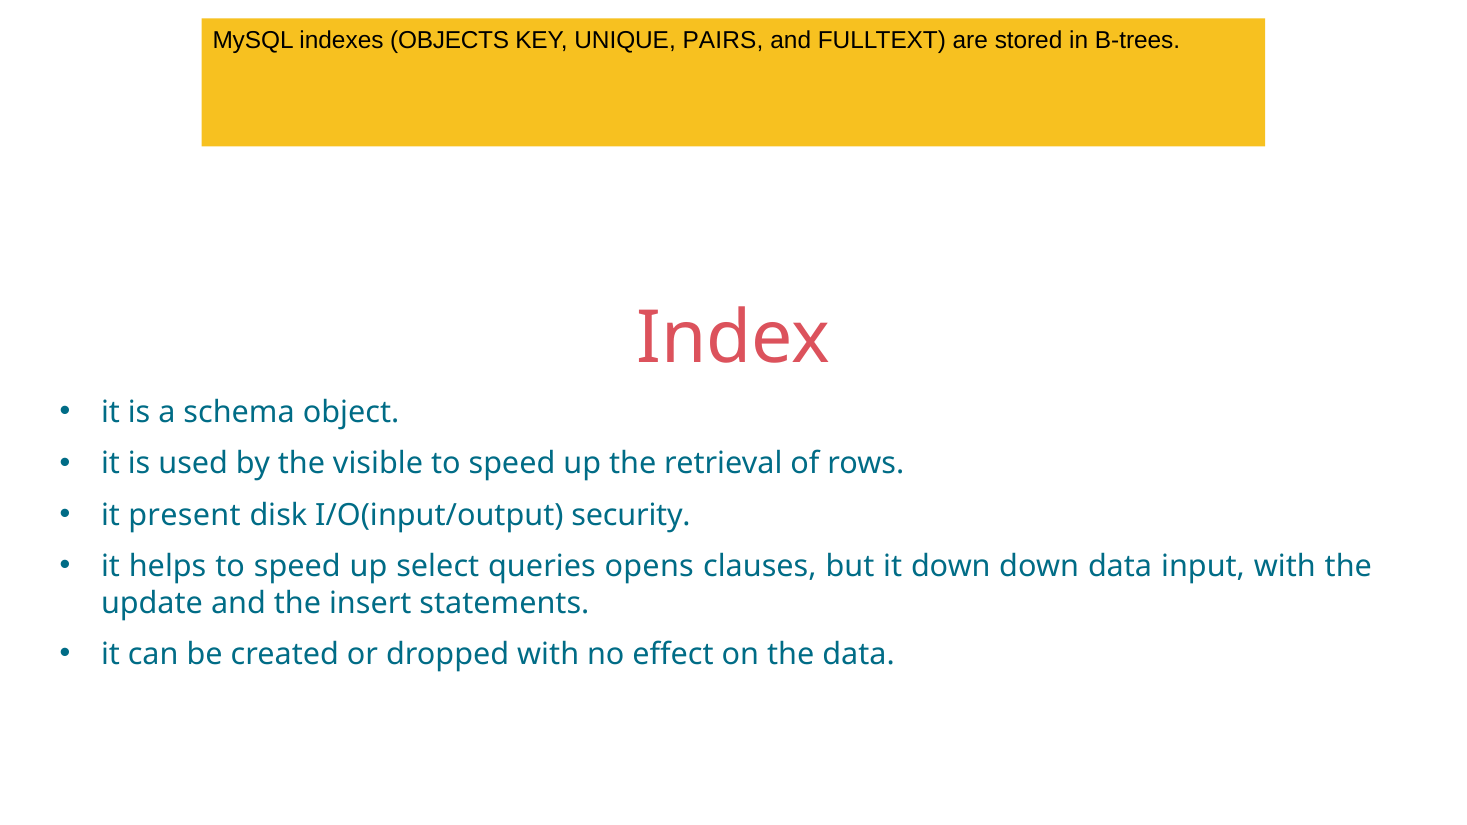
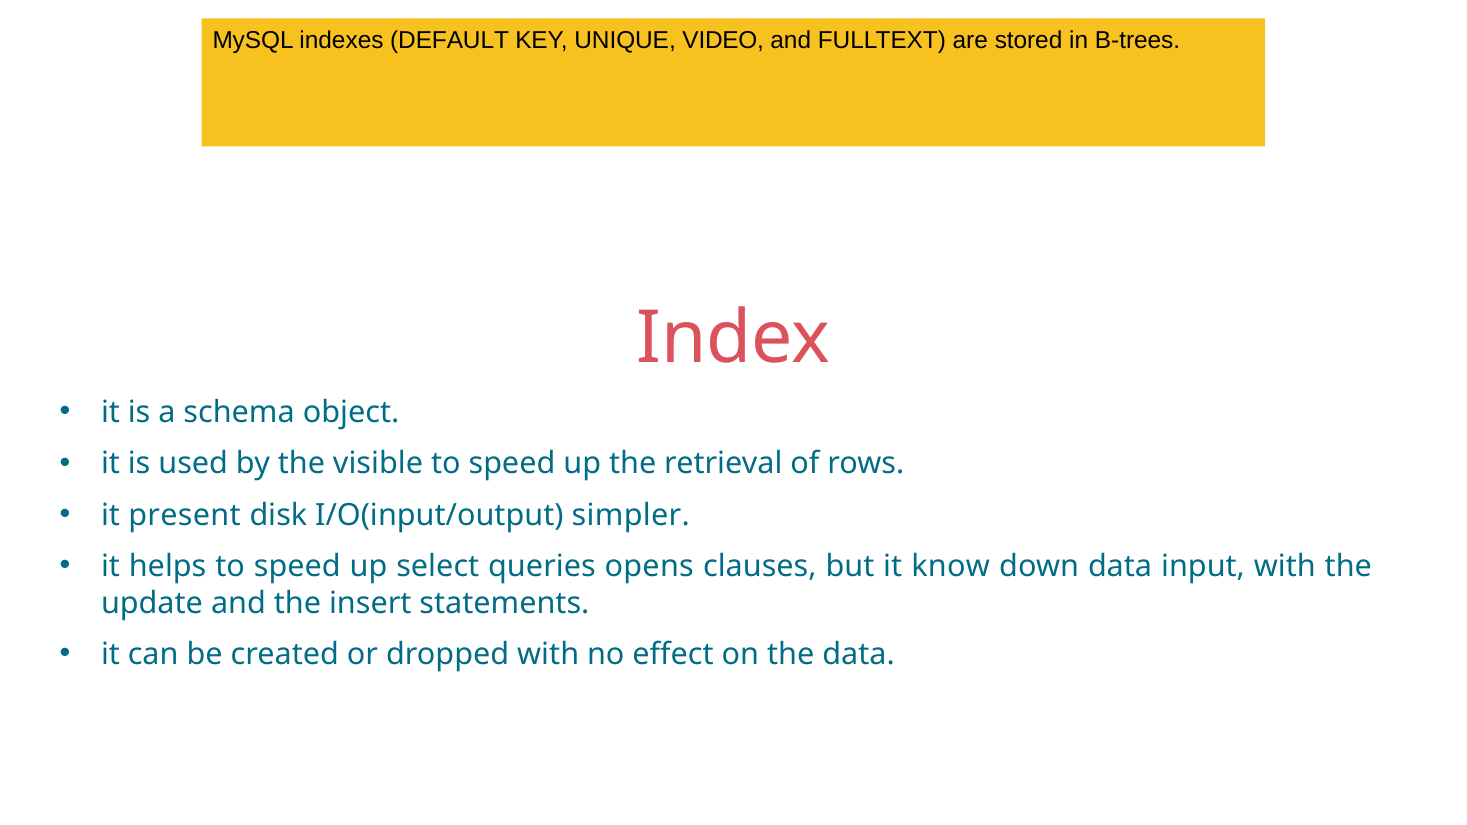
OBJECTS: OBJECTS -> DEFAULT (450, 40)
PAIRS: PAIRS -> VIDEO (723, 40)
security: security -> simpler (631, 515)
it down: down -> know (951, 566)
